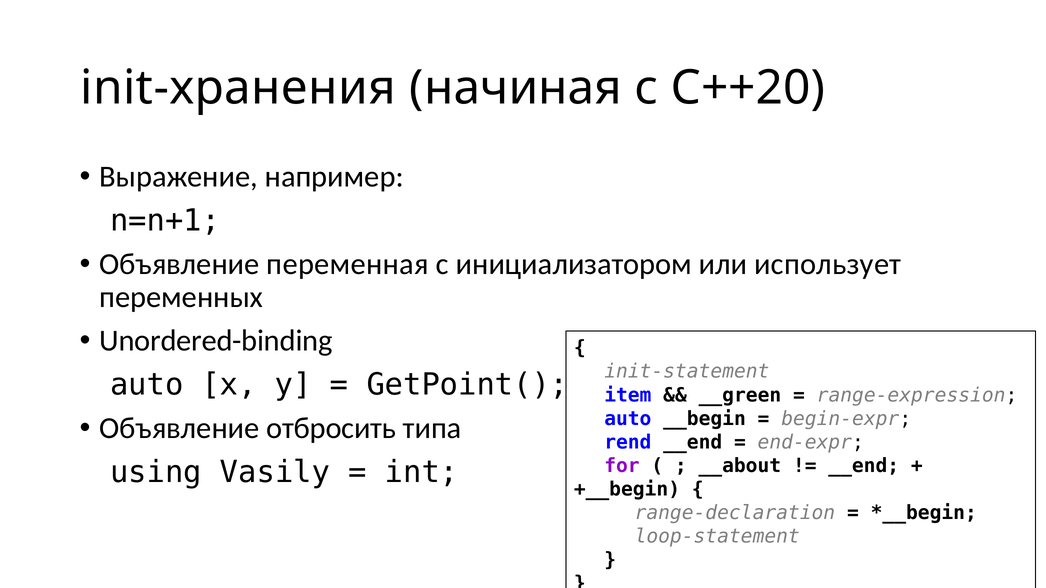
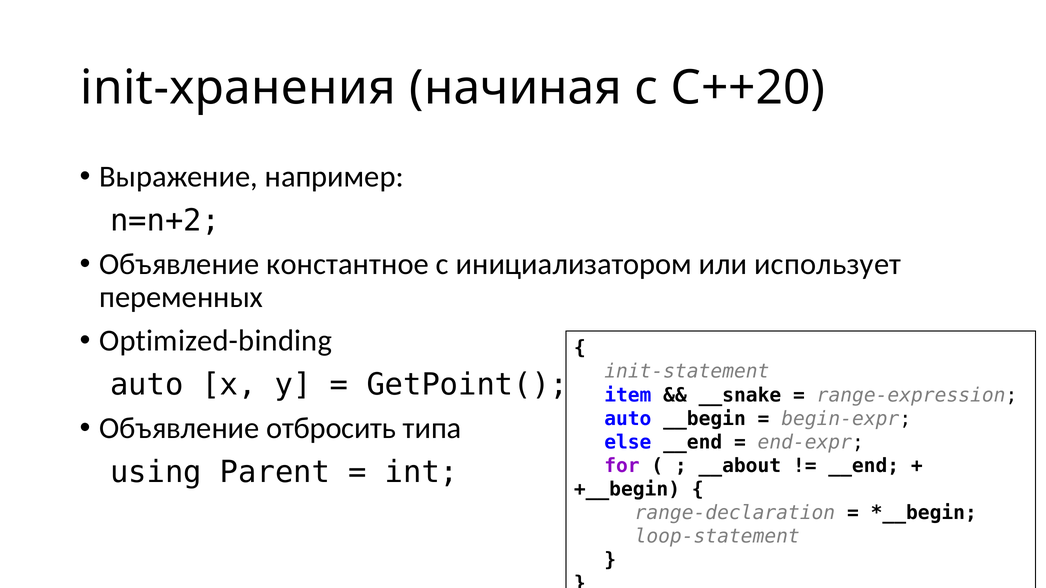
n=n+1: n=n+1 -> n=n+2 (165, 221)
переменная: переменная -> константное (348, 264)
Unordered-binding: Unordered-binding -> Optimized-binding (216, 341)
__green: __green -> __snake (740, 395)
rend: rend -> else (628, 442)
Vasily: Vasily -> Parent (275, 472)
